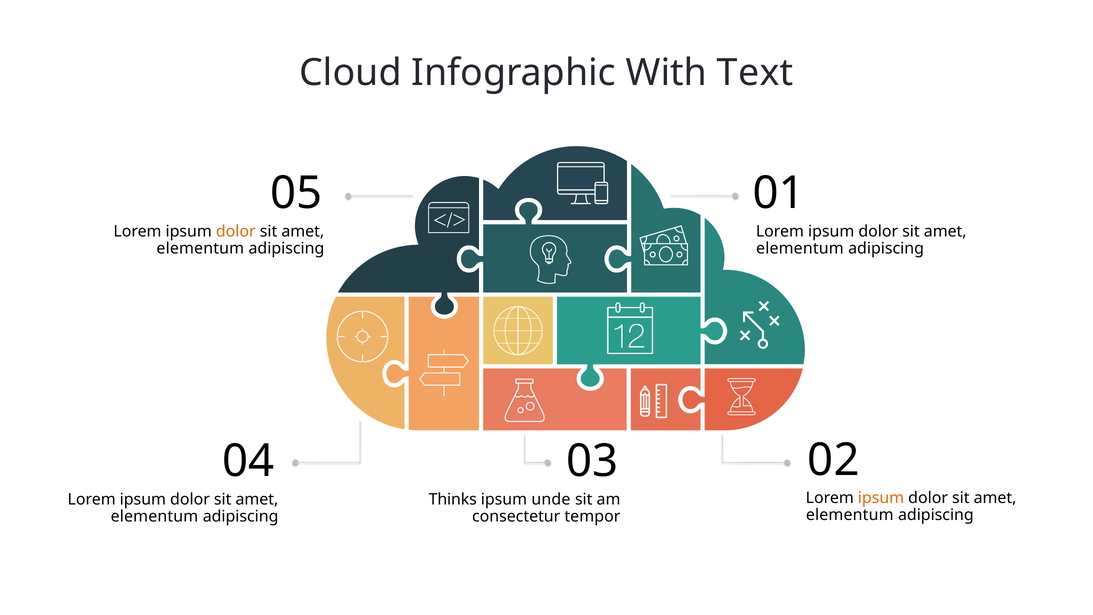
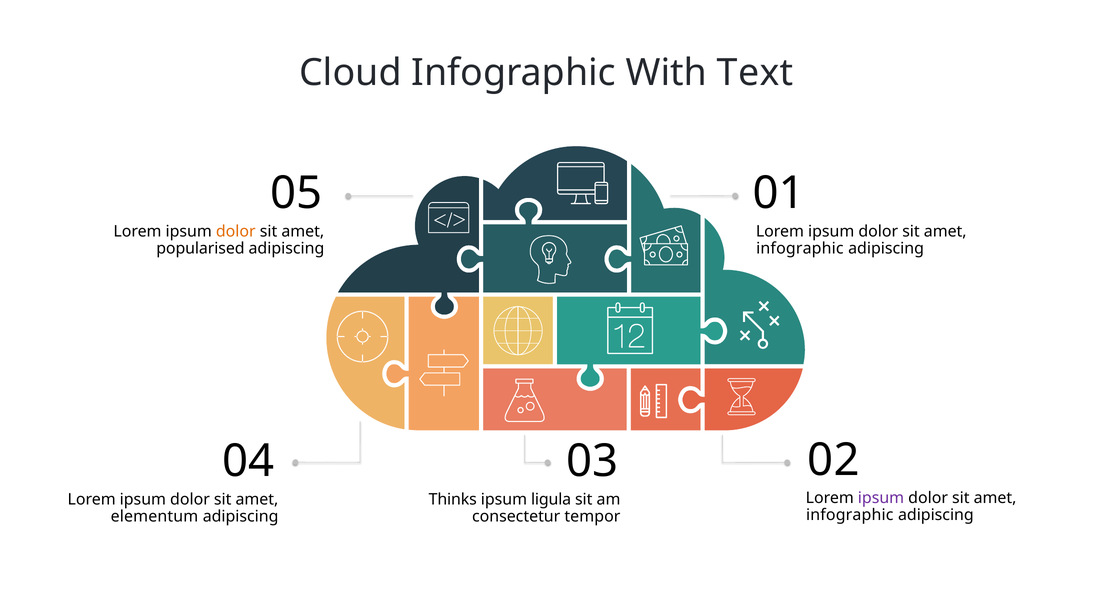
elementum: elementum -> popularised (200, 248)
elementum: elementum -> infographic (800, 248)
ipsum colour: orange -> purple (881, 498)
unde: unde -> ligula (551, 499)
elementum: elementum -> infographic (850, 515)
